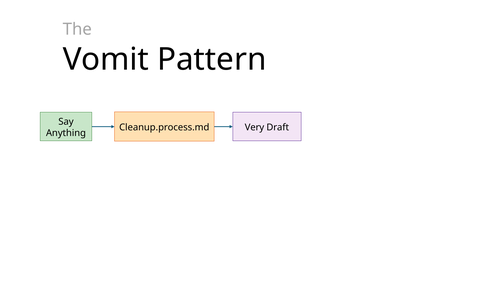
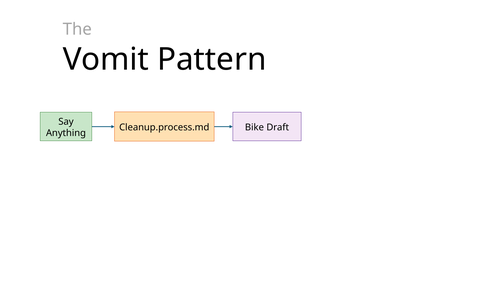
Very: Very -> Bike (254, 127)
